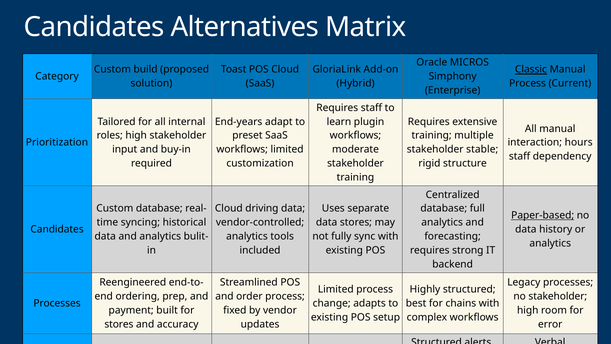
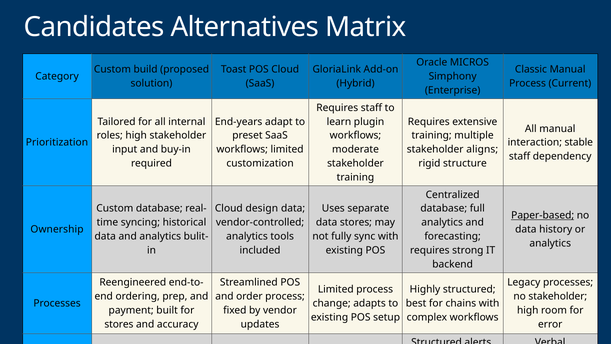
Classic underline: present -> none (531, 70)
hours: hours -> stable (579, 142)
stable: stable -> aligns (482, 149)
driving: driving -> design (262, 208)
Candidates: Candidates -> Ownership (57, 229)
